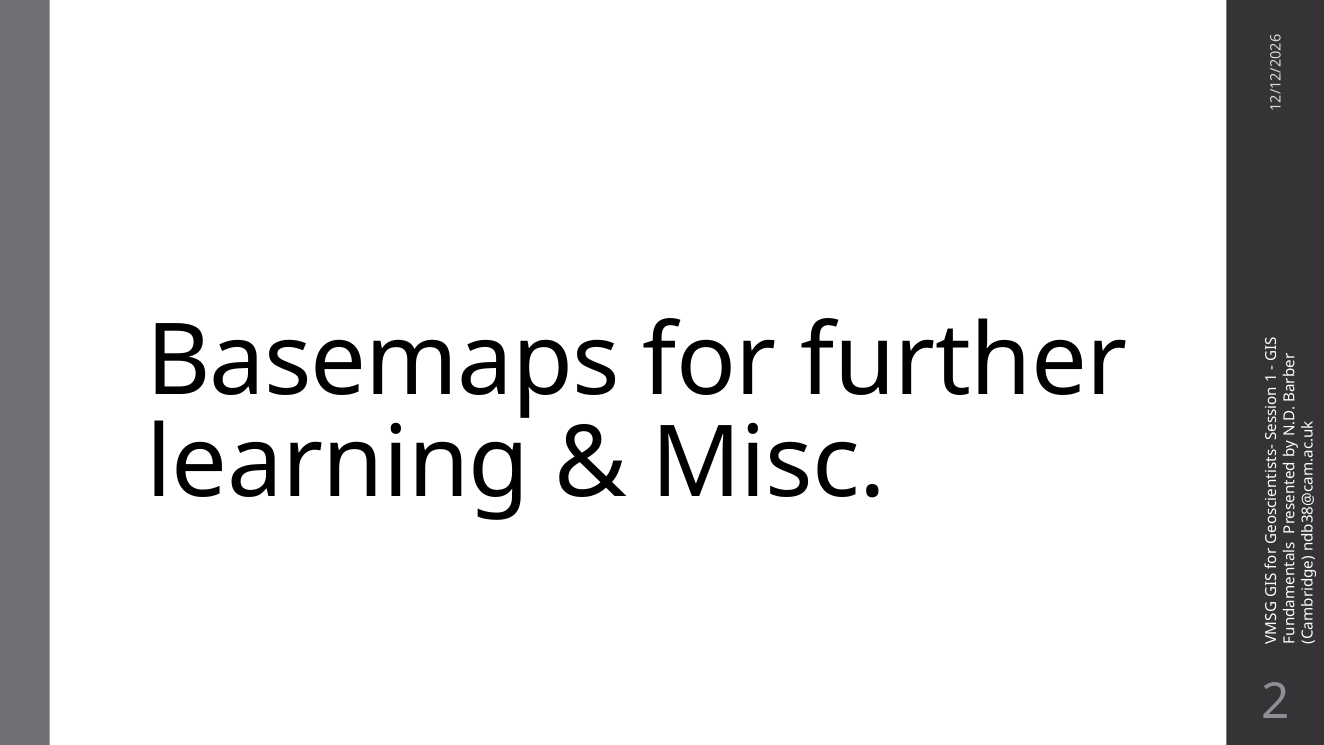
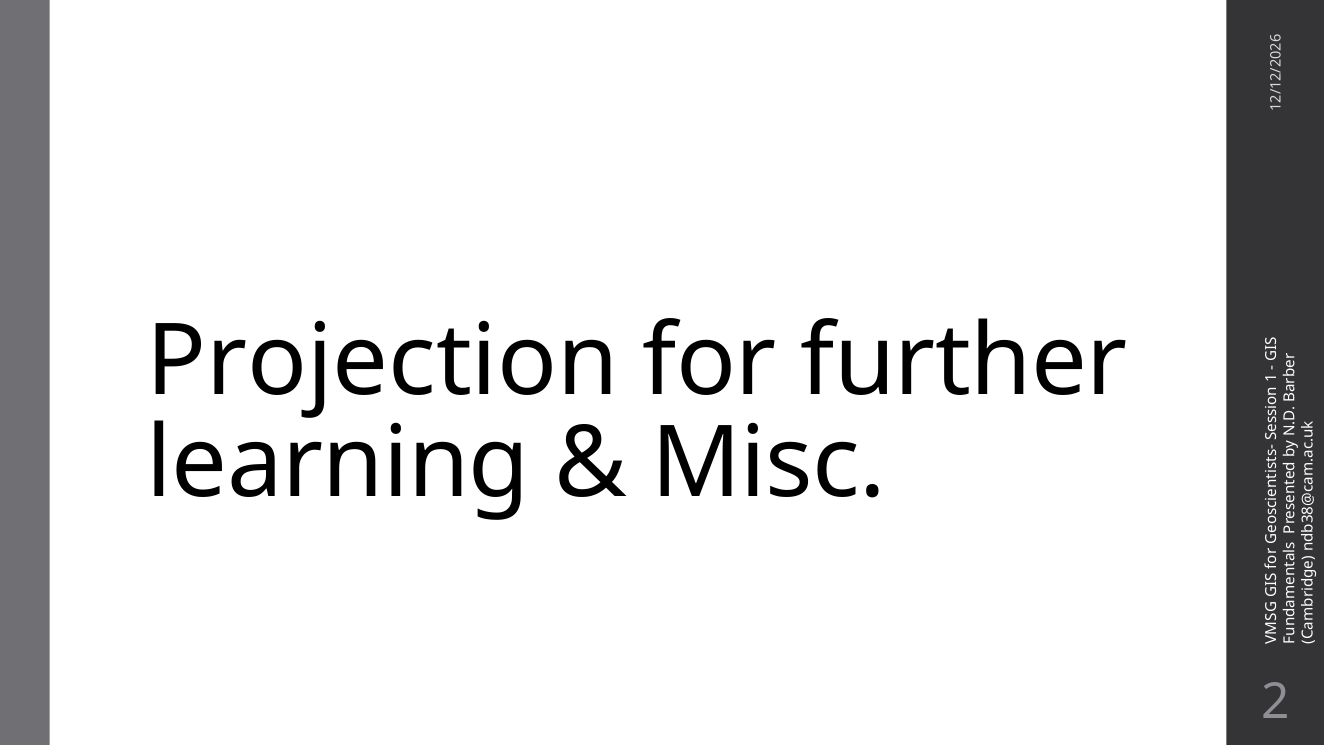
Basemaps: Basemaps -> Projection (383, 362)
